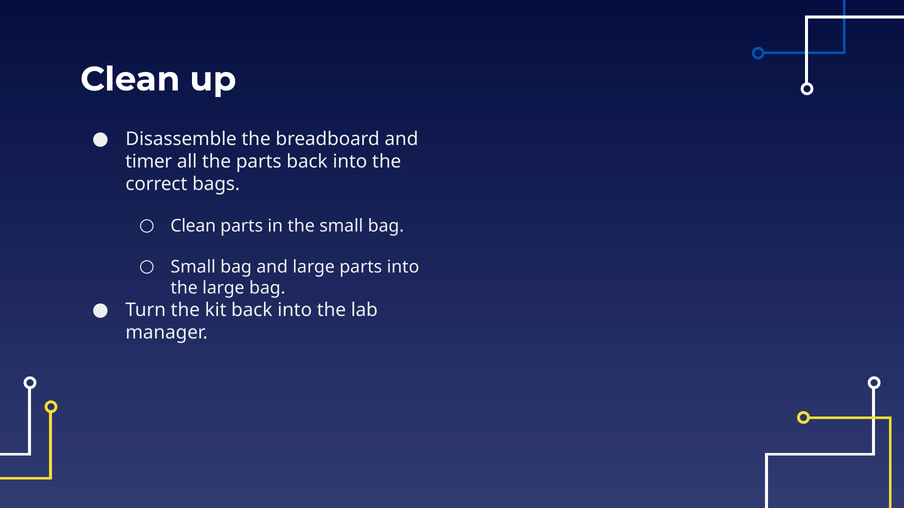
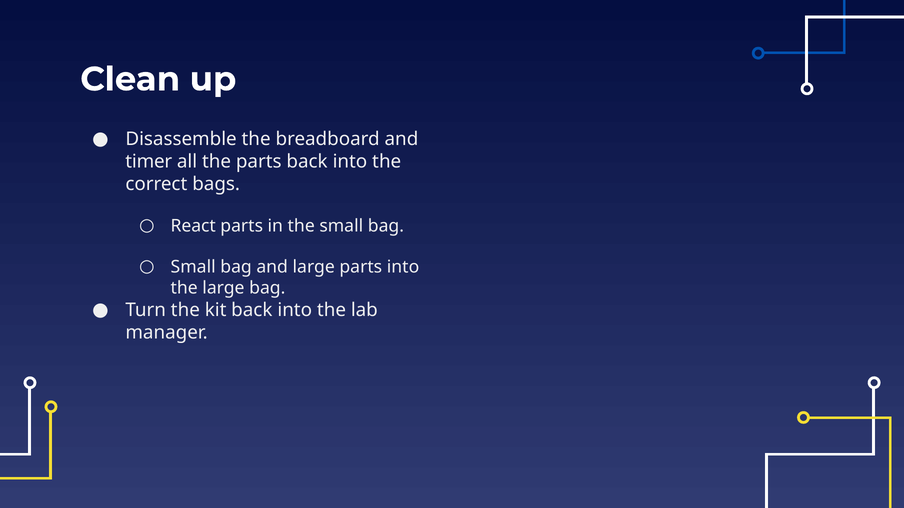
Clean: Clean -> React (193, 226)
